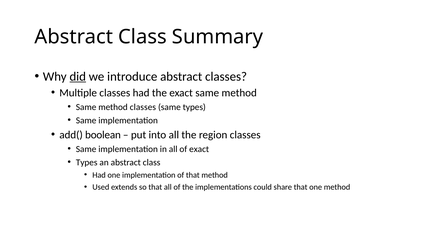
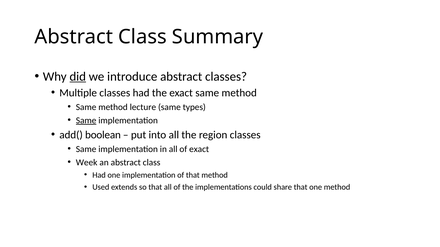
method classes: classes -> lecture (143, 107)
Same underline: none -> present (86, 121)
Types: Types -> Week (87, 163)
